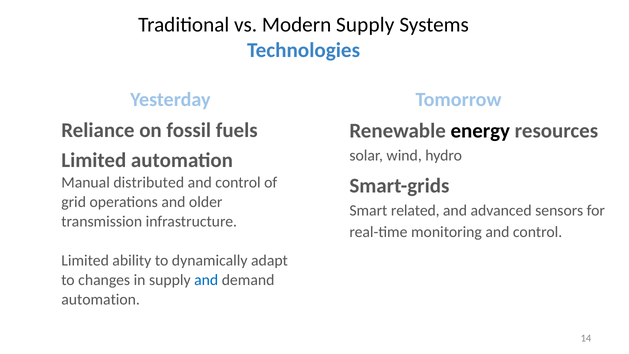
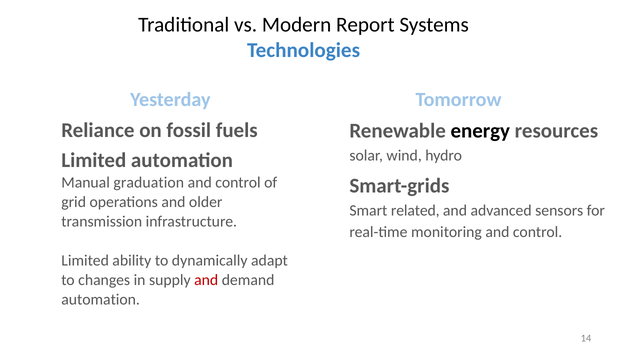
Modern Supply: Supply -> Report (365, 25)
distributed: distributed -> graduation (149, 182)
and colour: blue -> red (206, 280)
